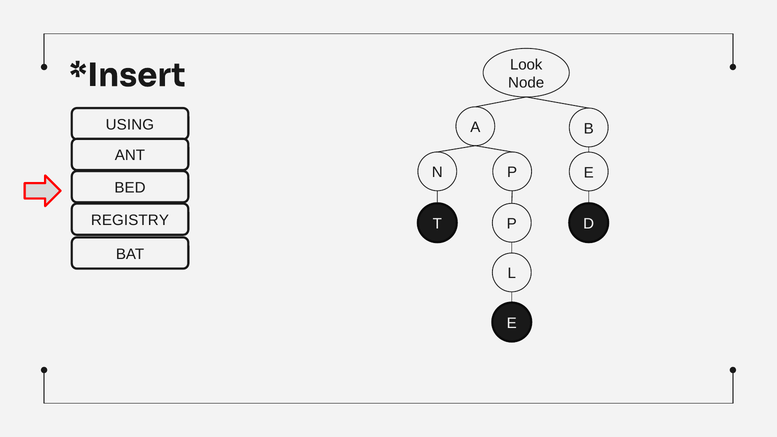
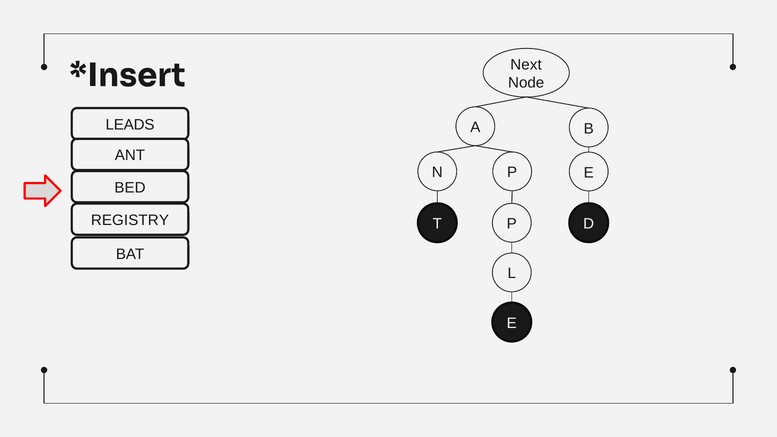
Look: Look -> Next (526, 65)
USING: USING -> LEADS (130, 125)
